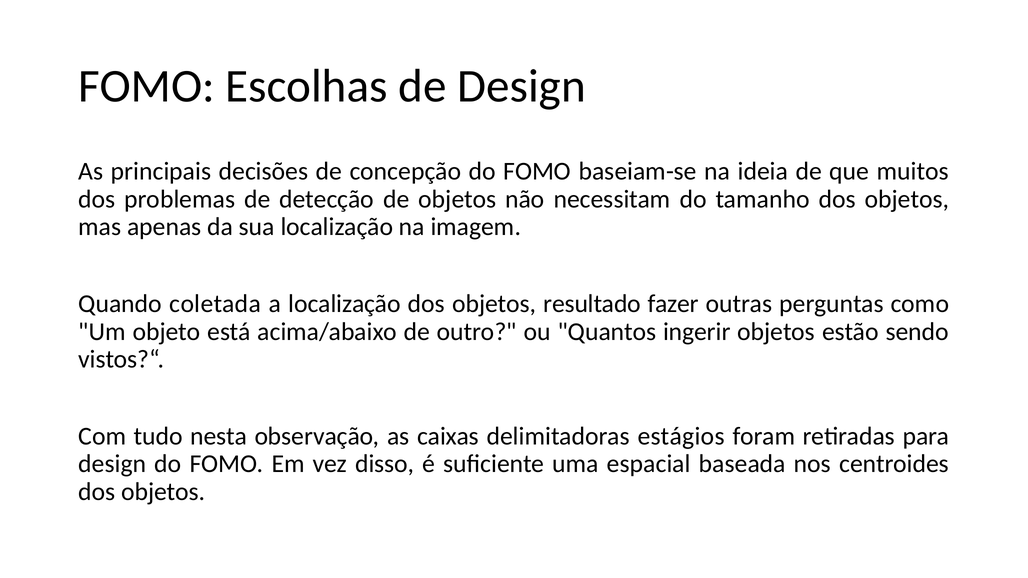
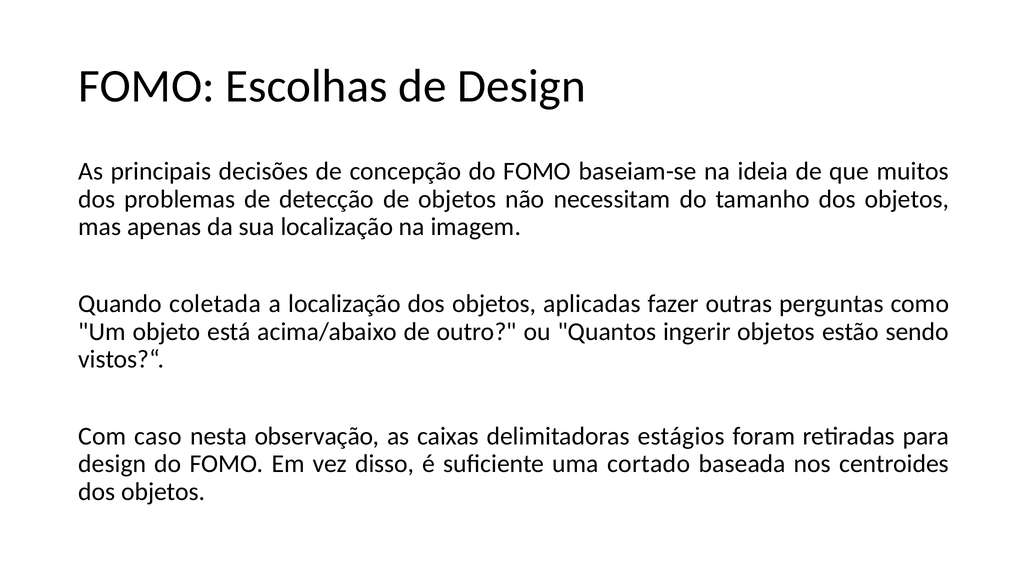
resultado: resultado -> aplicadas (592, 304)
tudo: tudo -> caso (158, 436)
espacial: espacial -> cortado (649, 464)
